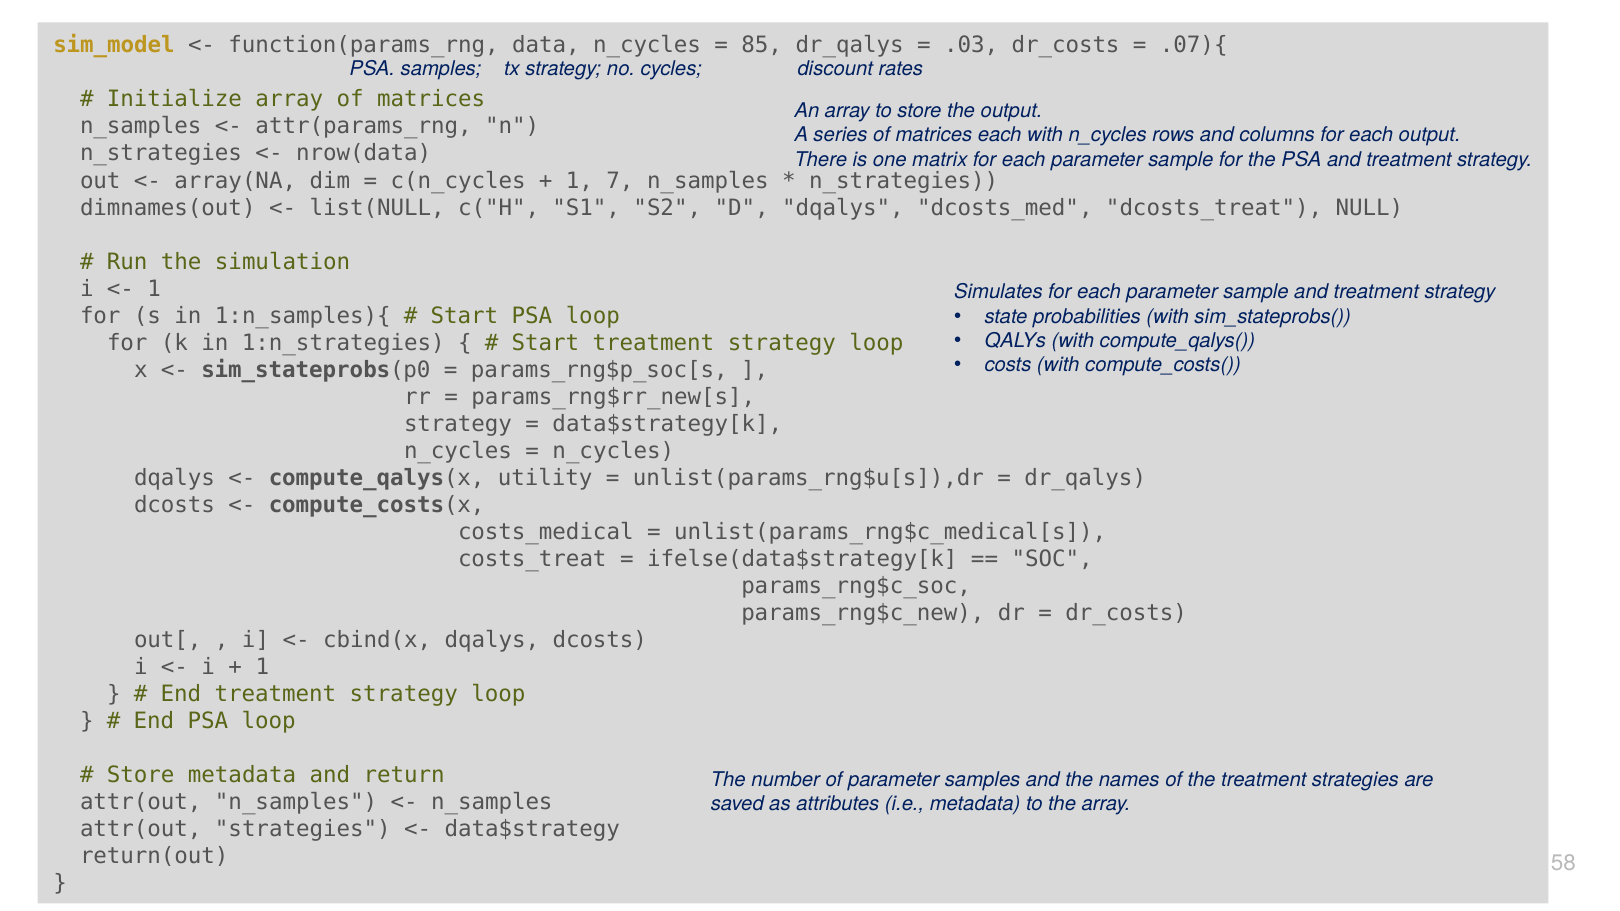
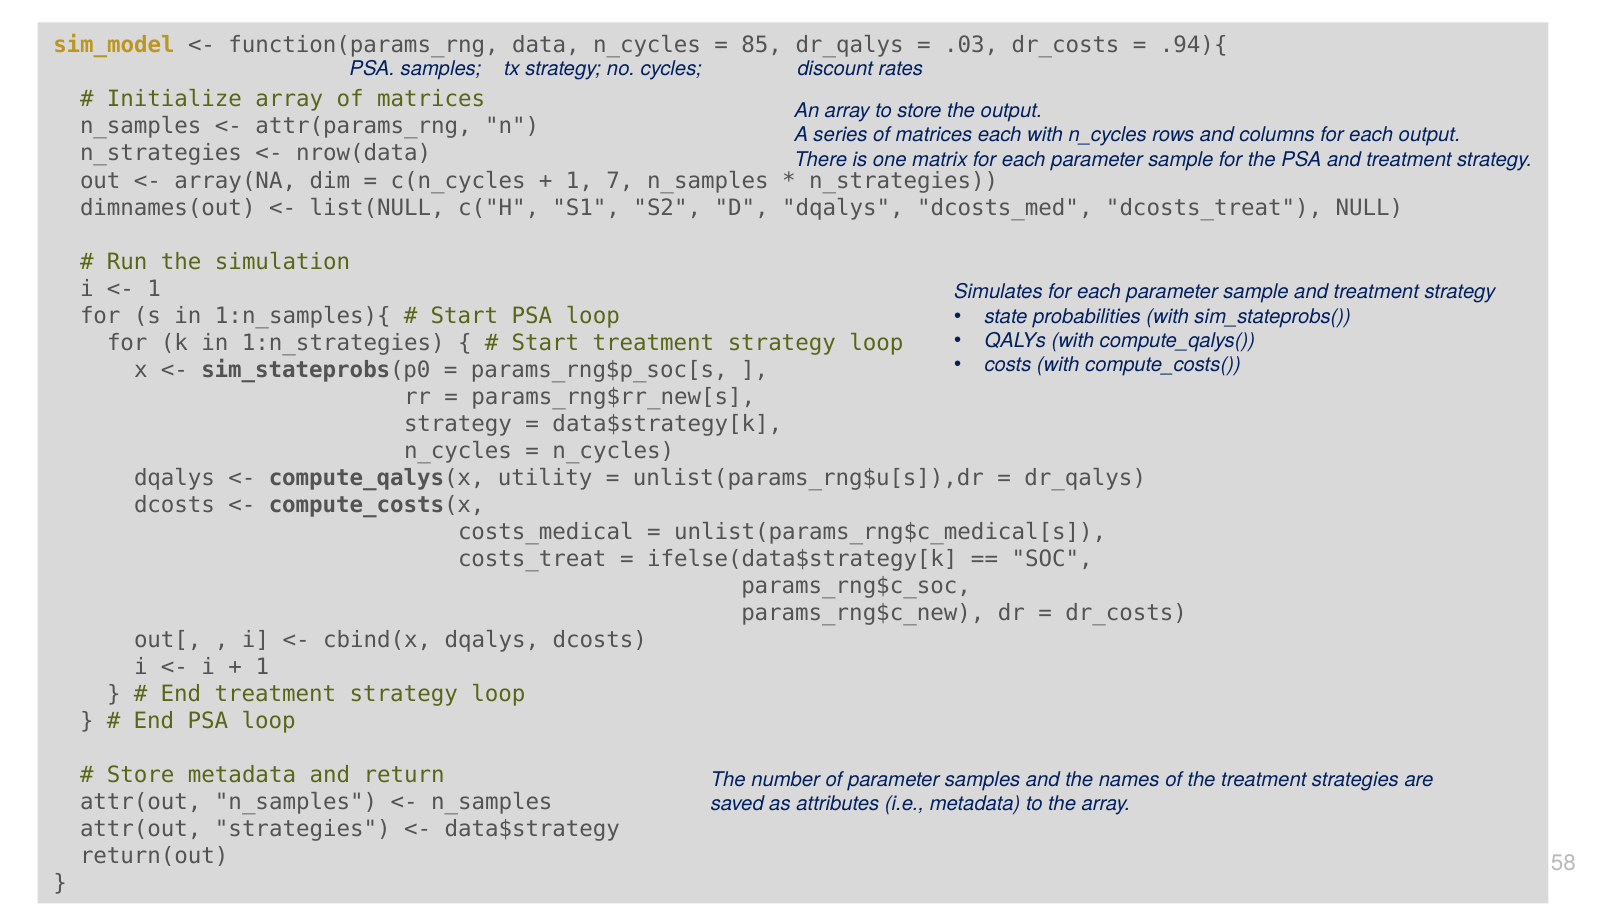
.07){: .07){ -> .94){ (1194, 45)
